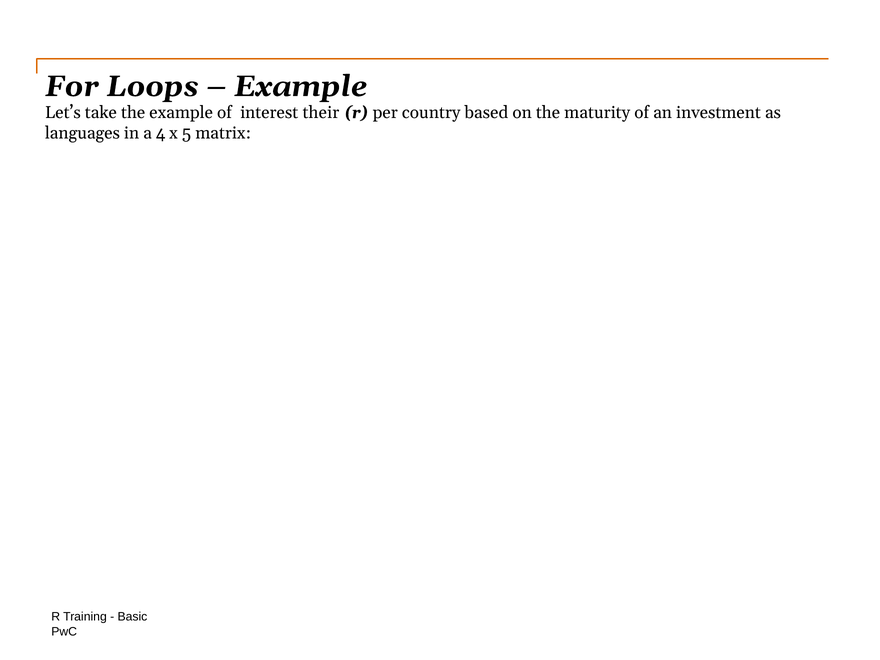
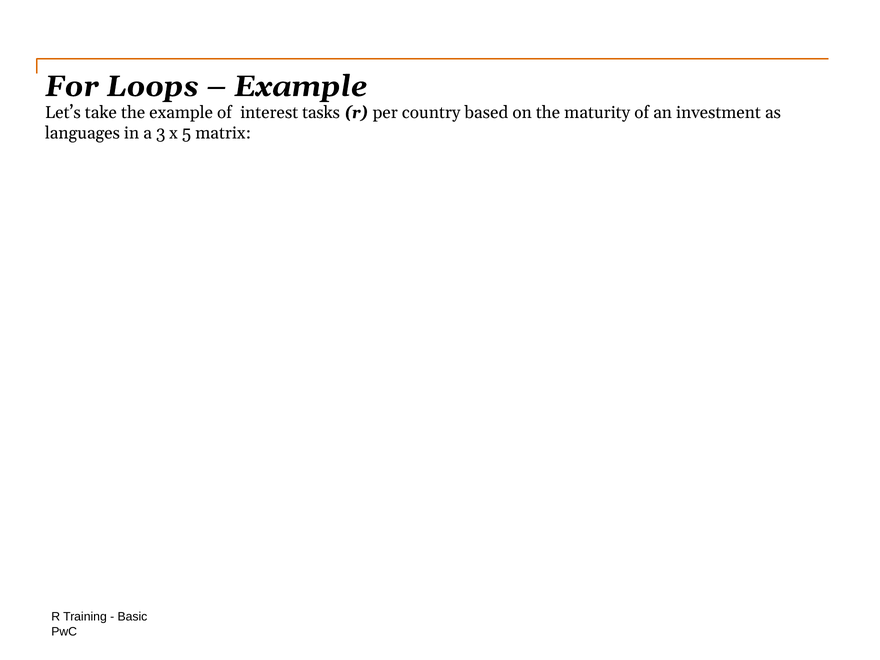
their: their -> tasks (321, 113)
4: 4 -> 3 (161, 133)
